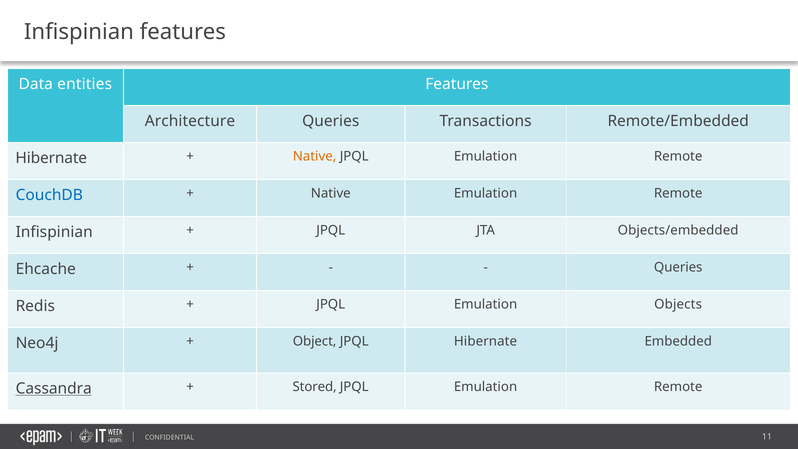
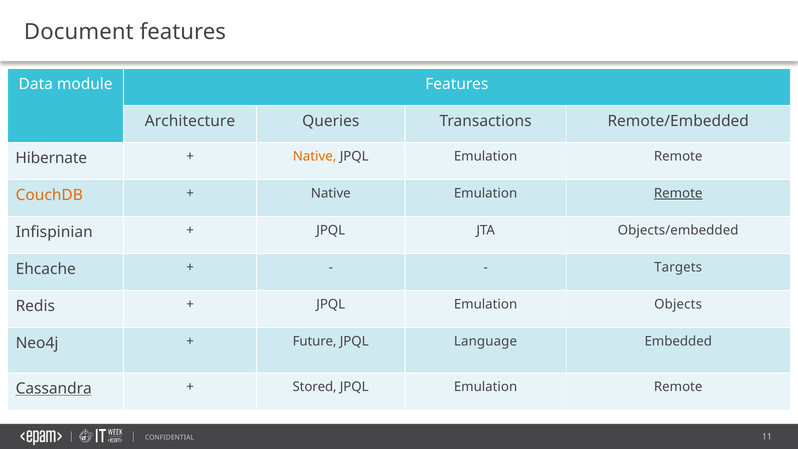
Infispinian: Infispinian -> Document (79, 32)
entities: entities -> module (85, 84)
CouchDB colour: blue -> orange (49, 195)
Remote underline: none -> present (678, 193)
Queries: Queries -> Targets (678, 267)
Object: Object -> Future (315, 341)
JPQL Hibernate: Hibernate -> Language (486, 341)
